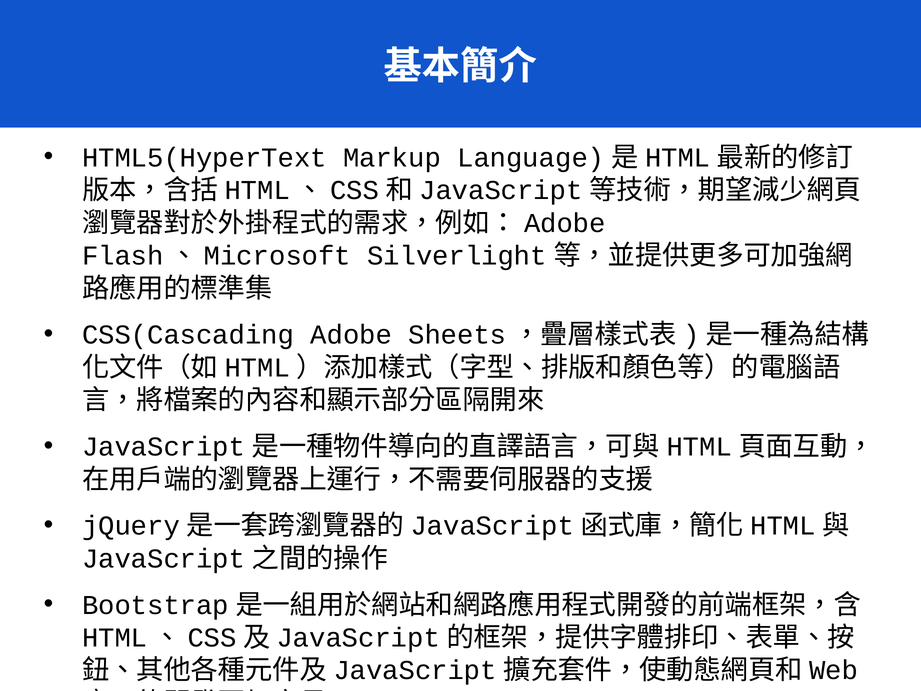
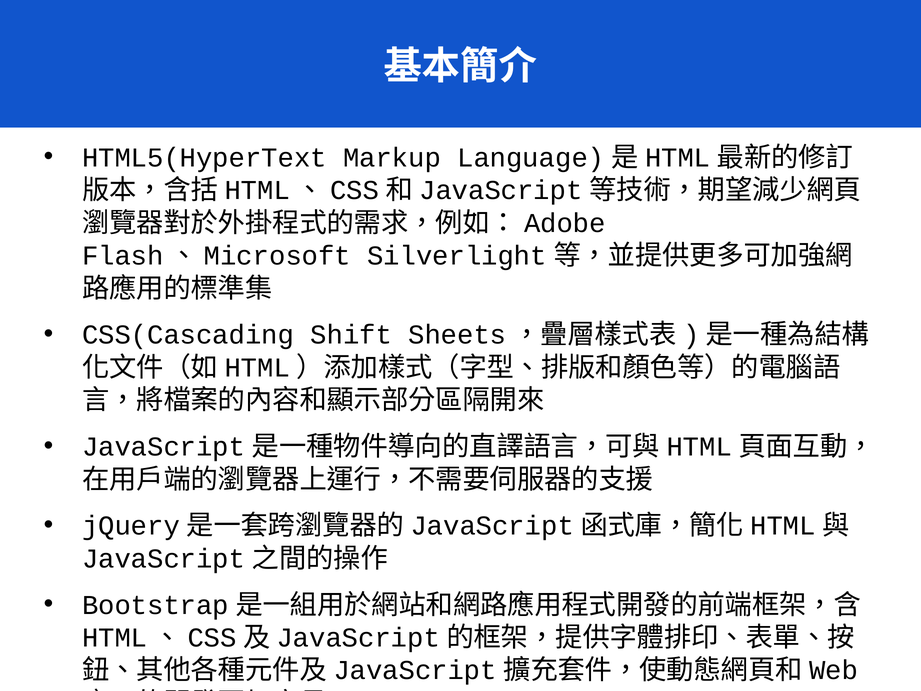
CSS(Cascading Adobe: Adobe -> Shift (351, 335)
